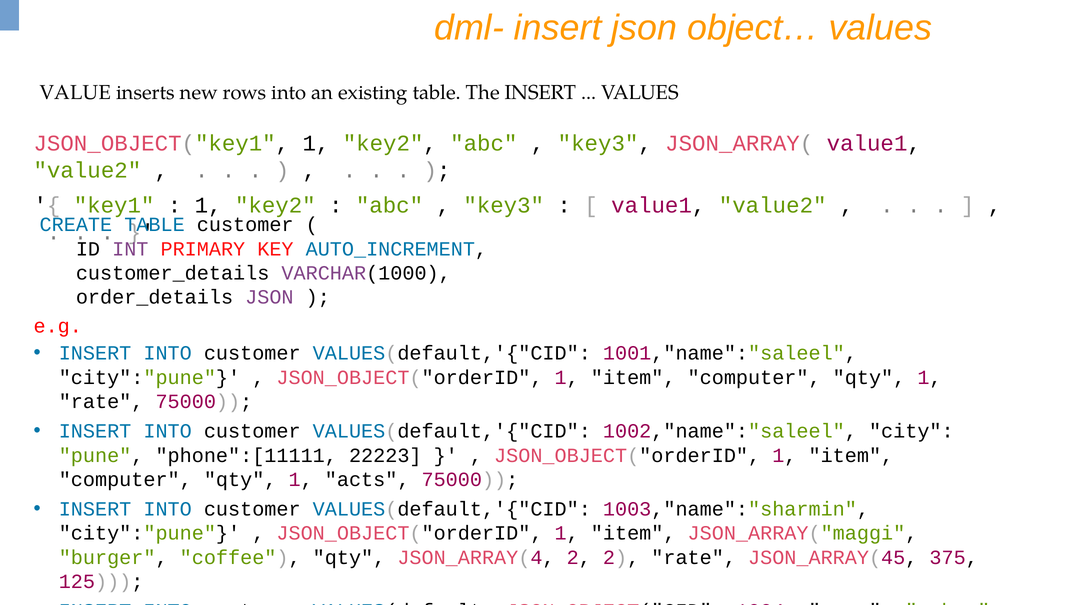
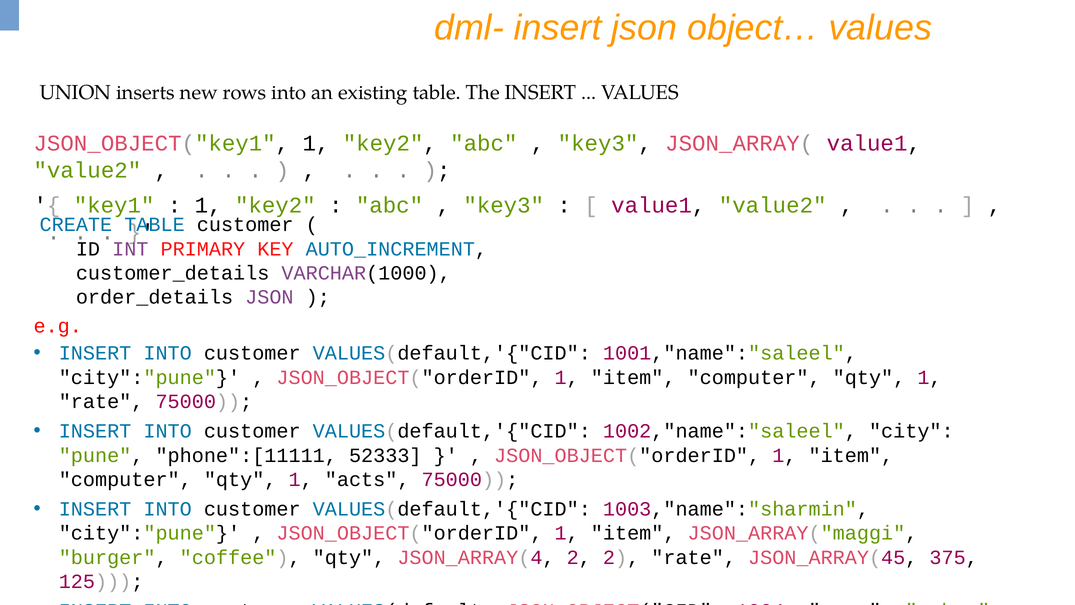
VALUE: VALUE -> UNION (75, 93)
22223: 22223 -> 52333 (385, 455)
